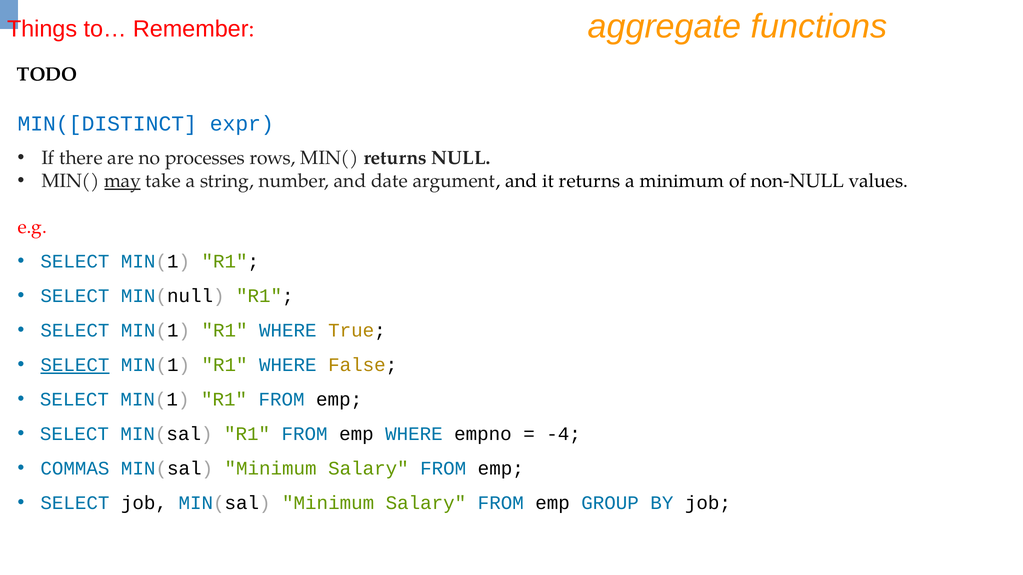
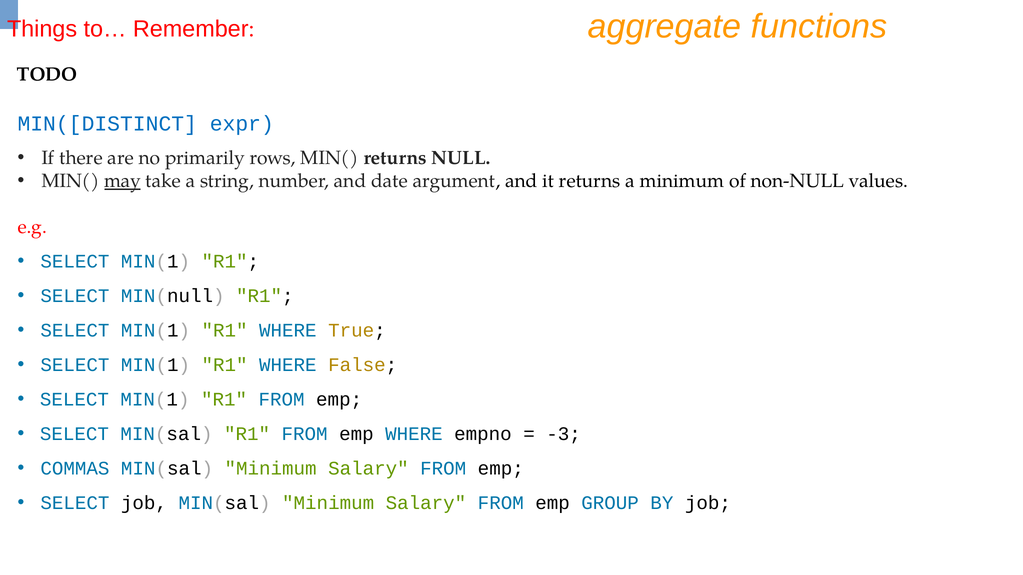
processes: processes -> primarily (205, 158)
SELECT underline: present -> none (75, 365)
-4: -4 -> -3 (564, 434)
